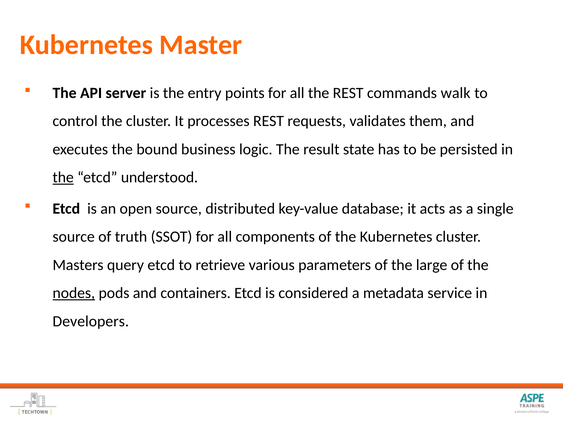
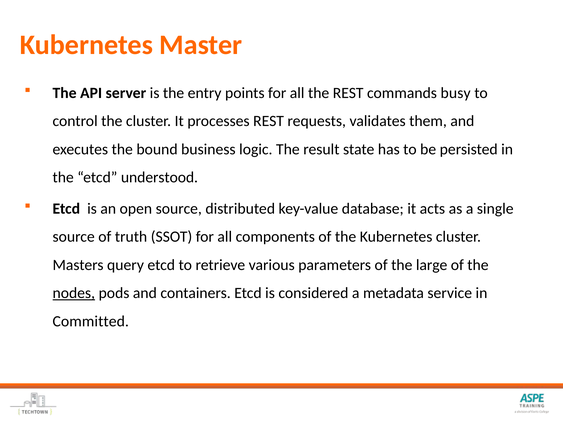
walk: walk -> busy (456, 93)
the underline: present -> none (63, 178)
Developers: Developers -> Committed (91, 321)
